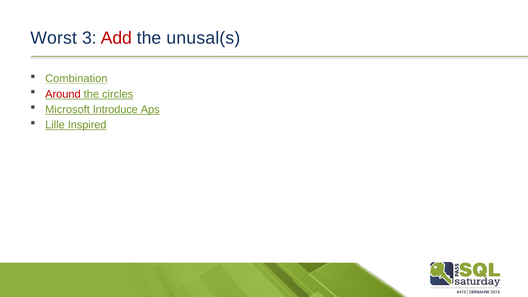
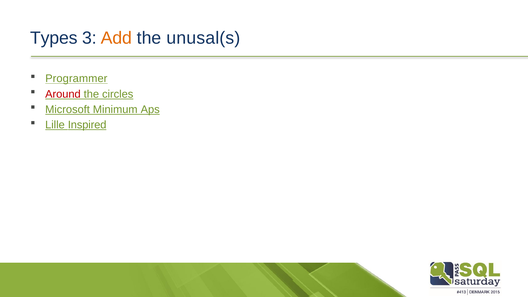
Worst: Worst -> Types (54, 38)
Add colour: red -> orange (116, 38)
Combination: Combination -> Programmer (76, 79)
Introduce: Introduce -> Minimum (115, 109)
